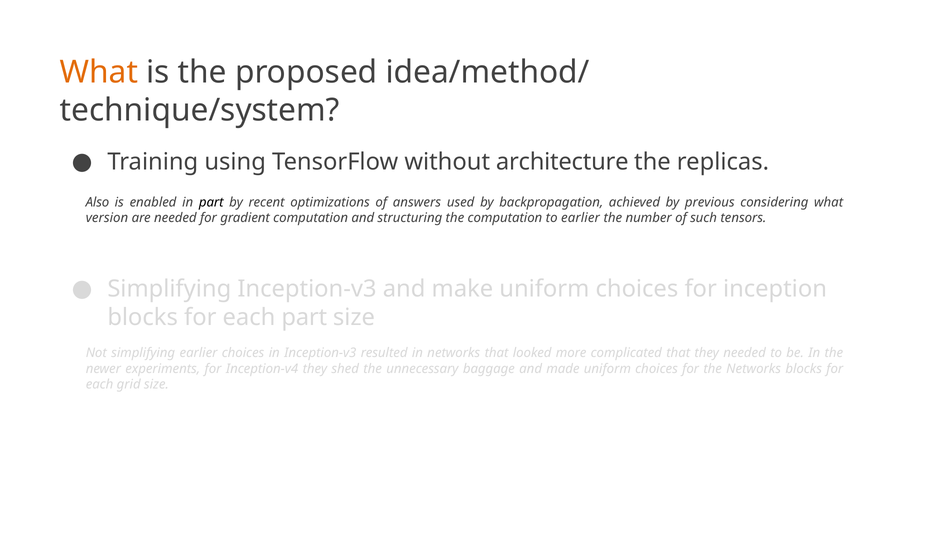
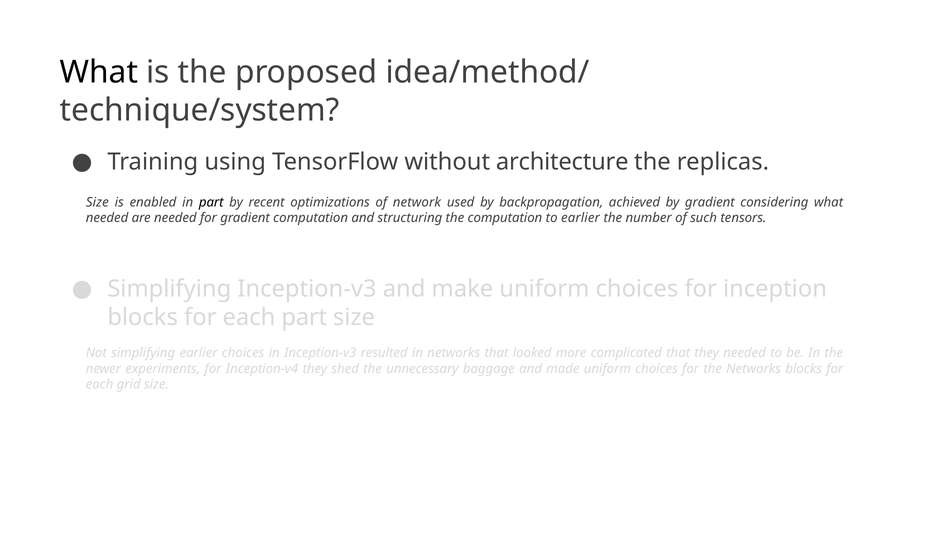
What colour: orange -> black (99, 72)
Also: Also -> Size (97, 202)
answers: answers -> network (417, 202)
by previous: previous -> gradient (710, 202)
version: version -> needed (107, 218)
